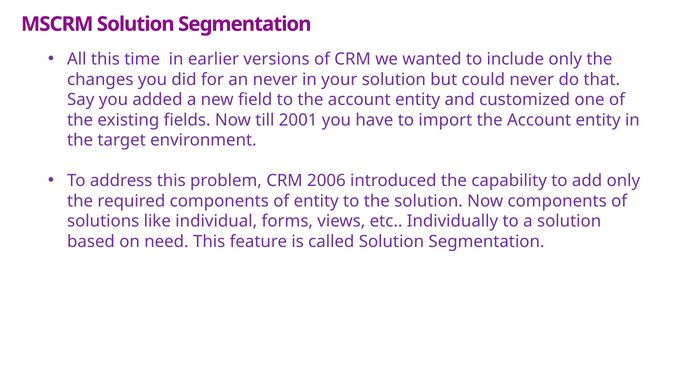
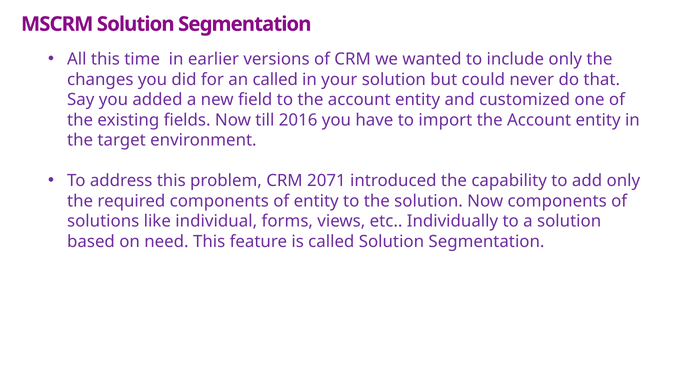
an never: never -> called (275, 79)
2001: 2001 -> 2016 (298, 120)
2006: 2006 -> 2071 (326, 181)
